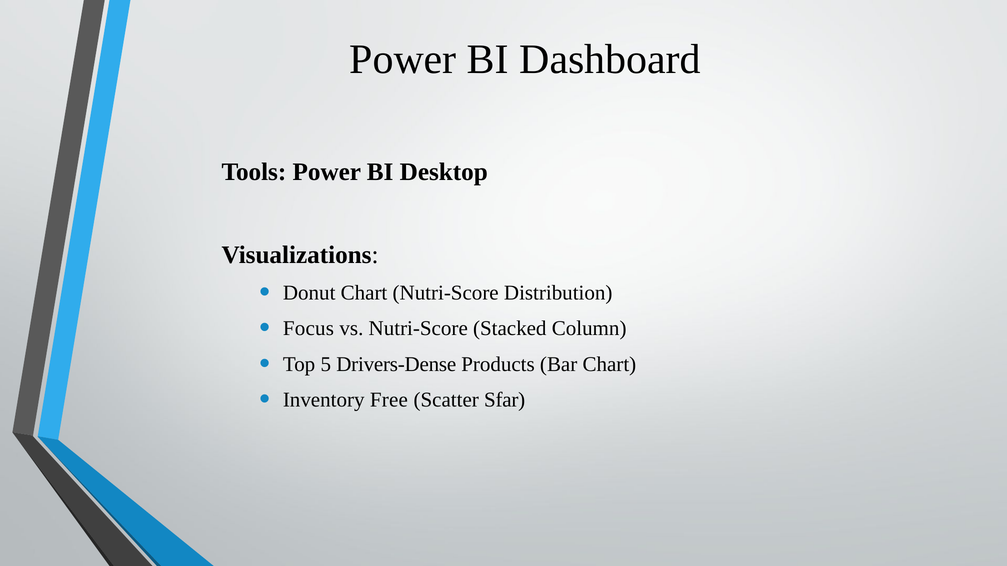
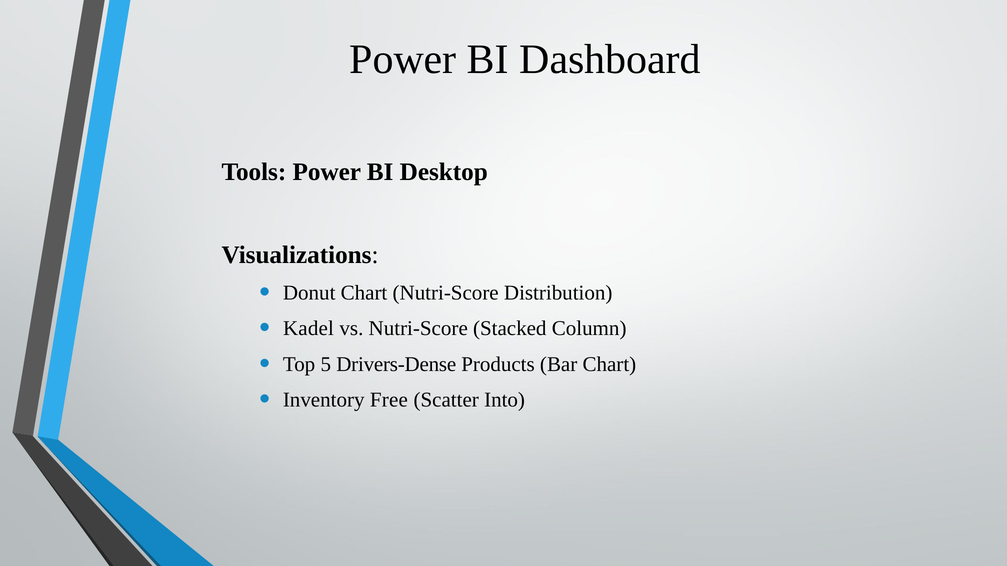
Focus: Focus -> Kadel (308, 329)
Sfar: Sfar -> Into (505, 400)
